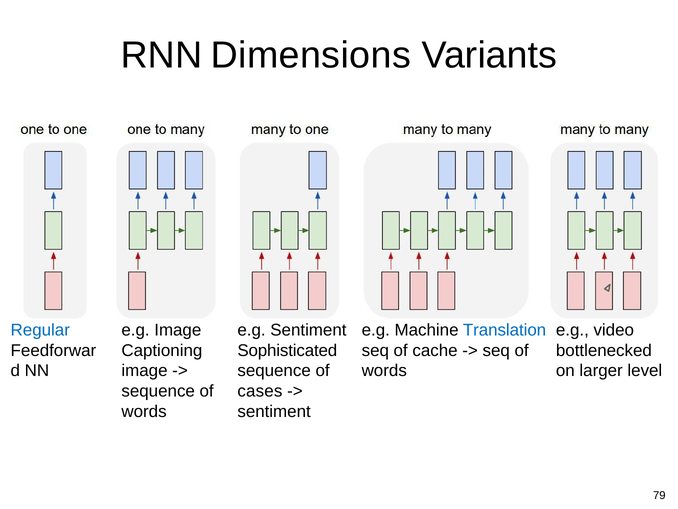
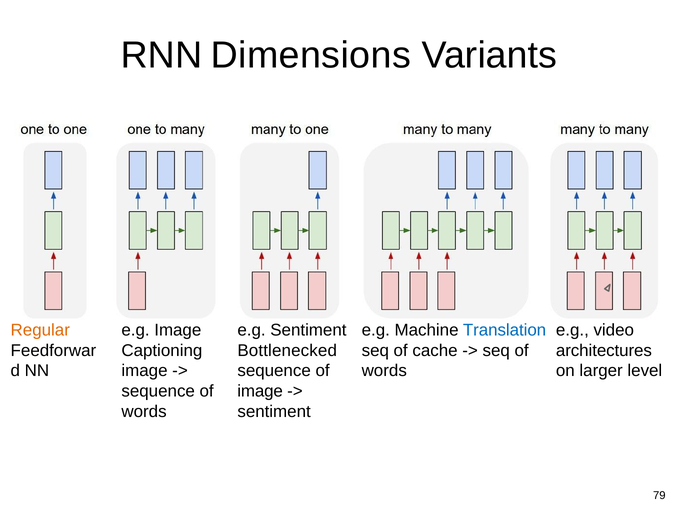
Regular colour: blue -> orange (40, 330)
Sophisticated: Sophisticated -> Bottlenecked (287, 350)
bottlenecked: bottlenecked -> architectures (604, 350)
cases: cases -> image (260, 391)
